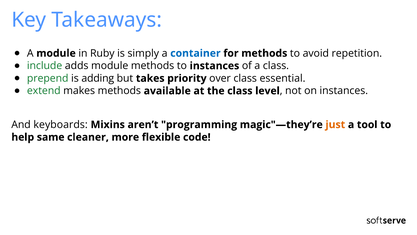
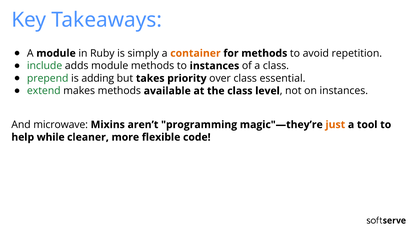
container colour: blue -> orange (195, 53)
keyboards: keyboards -> microwave (61, 124)
same: same -> while (51, 137)
